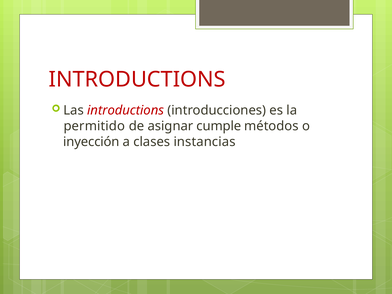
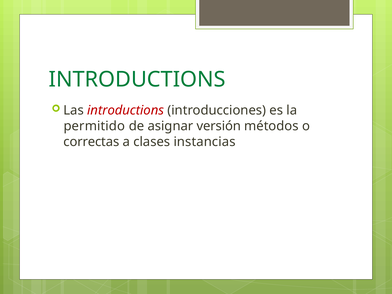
INTRODUCTIONS colour: red -> green (137, 80)
cumple: cumple -> versión (219, 126)
inyección: inyección -> correctas (91, 142)
